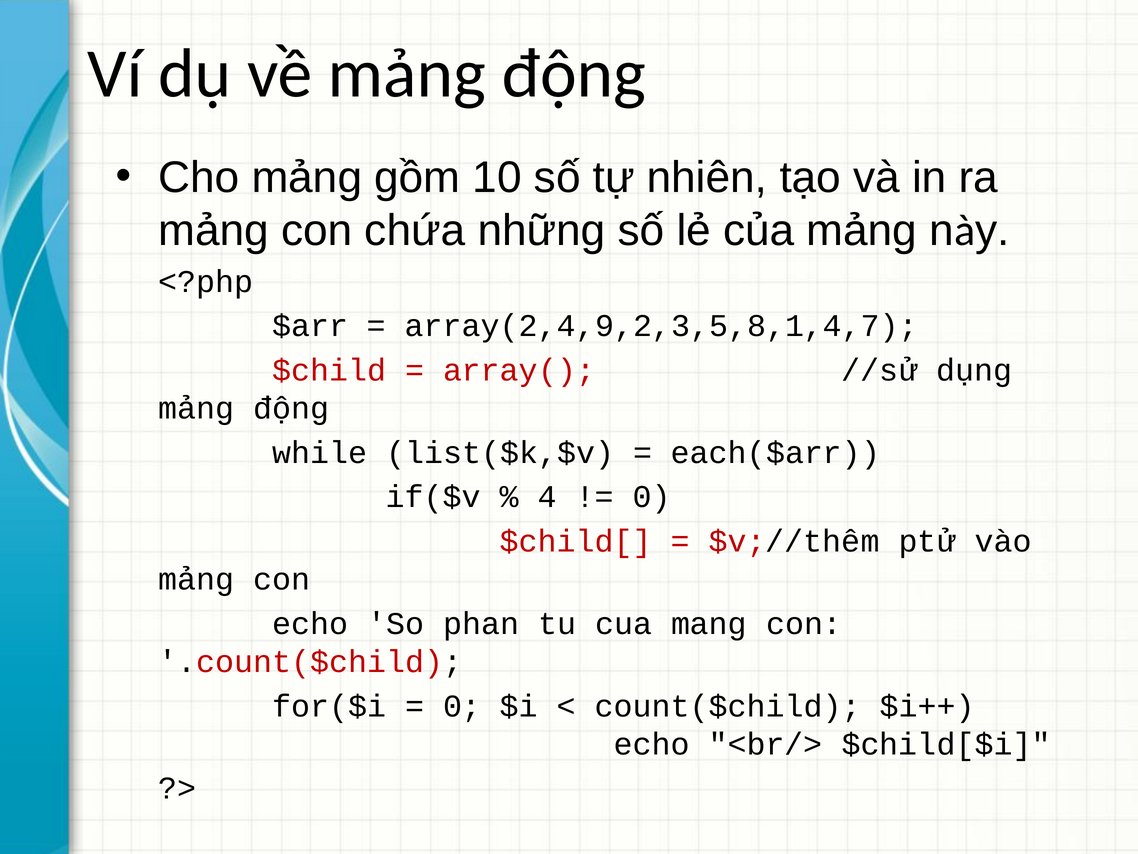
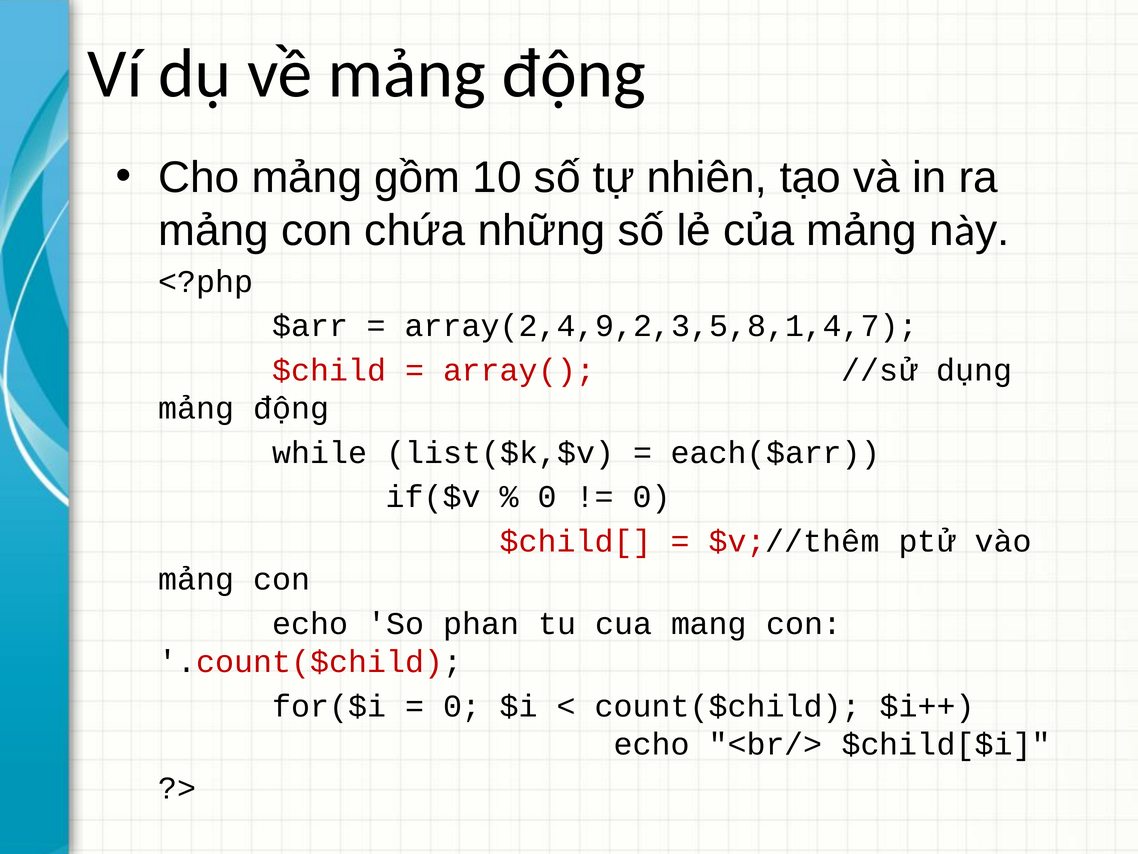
4: 4 -> 0 (547, 497)
